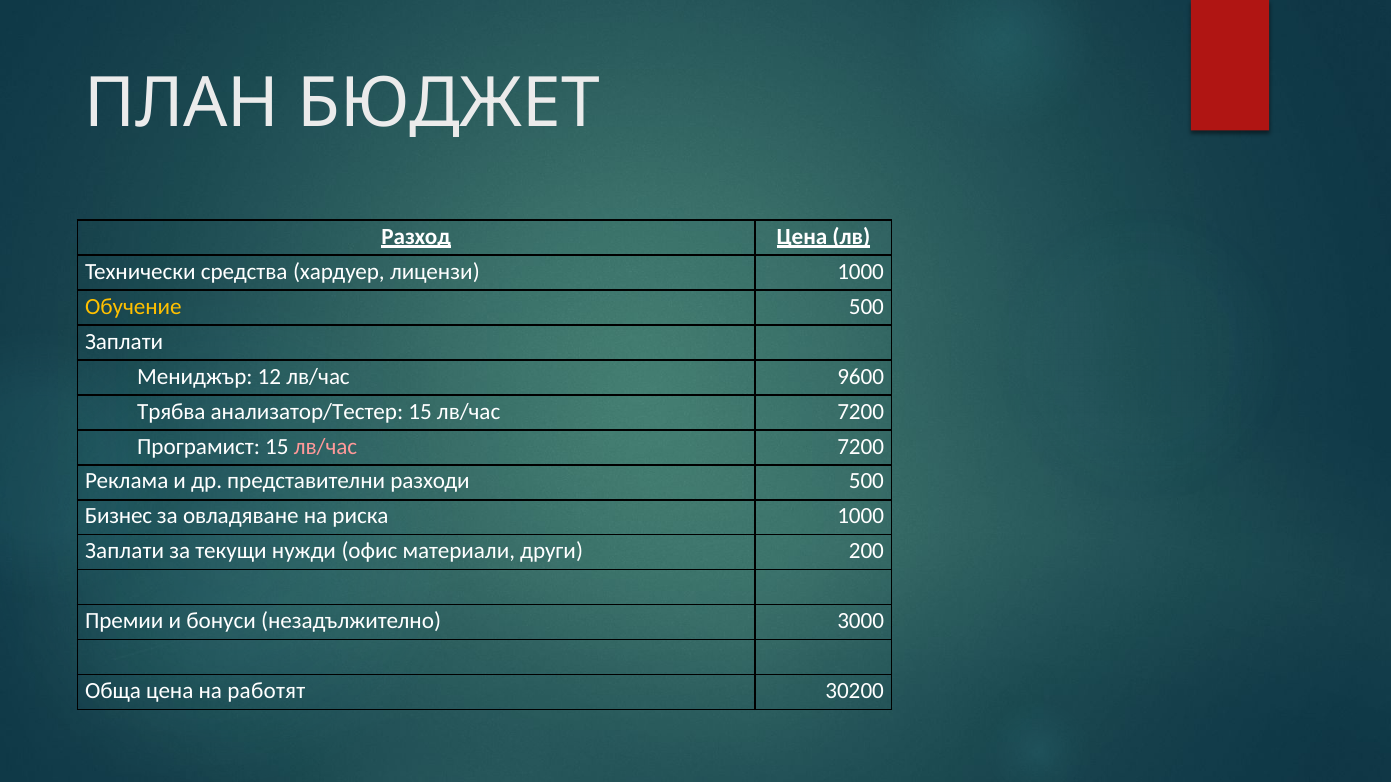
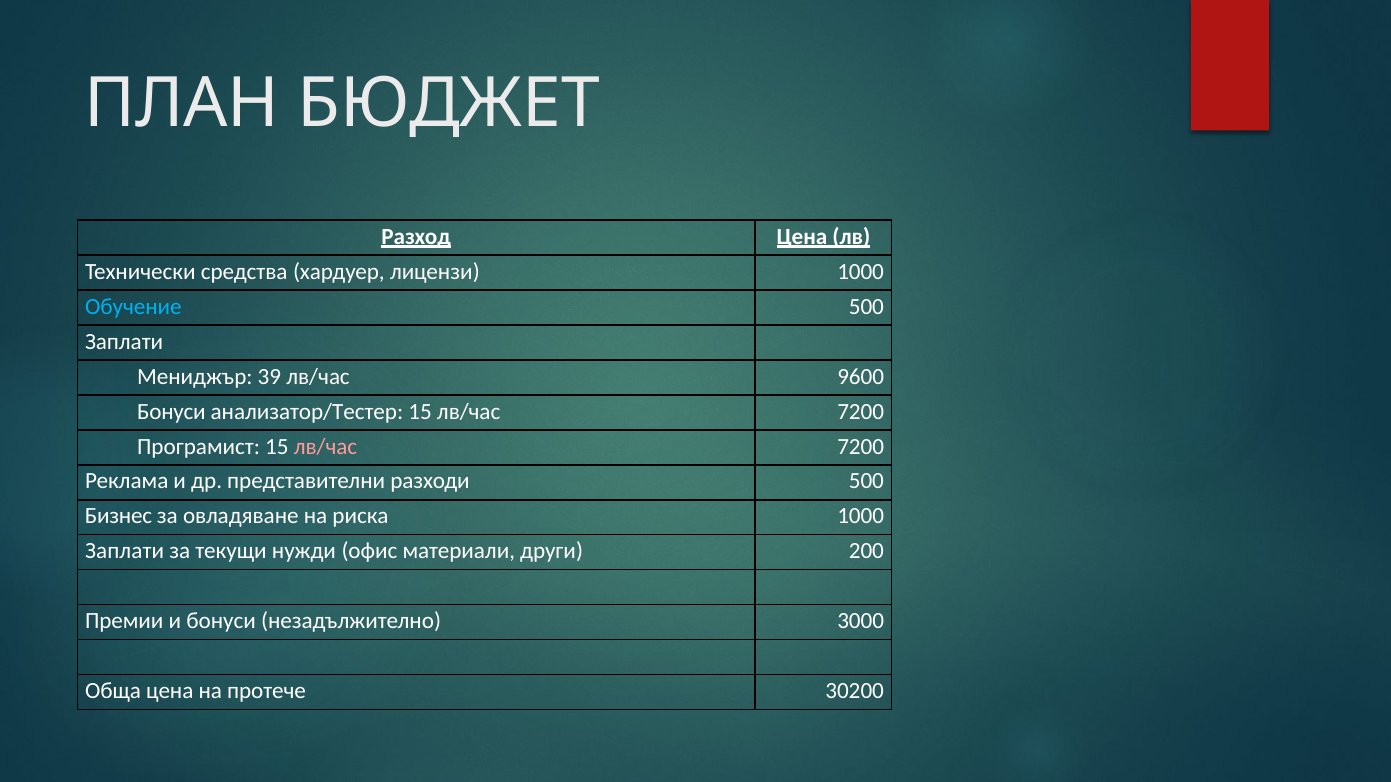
Обучение colour: yellow -> light blue (133, 307)
12: 12 -> 39 (269, 377)
Трябва: Трябва -> Бонуси (171, 412)
работят: работят -> протече (267, 692)
